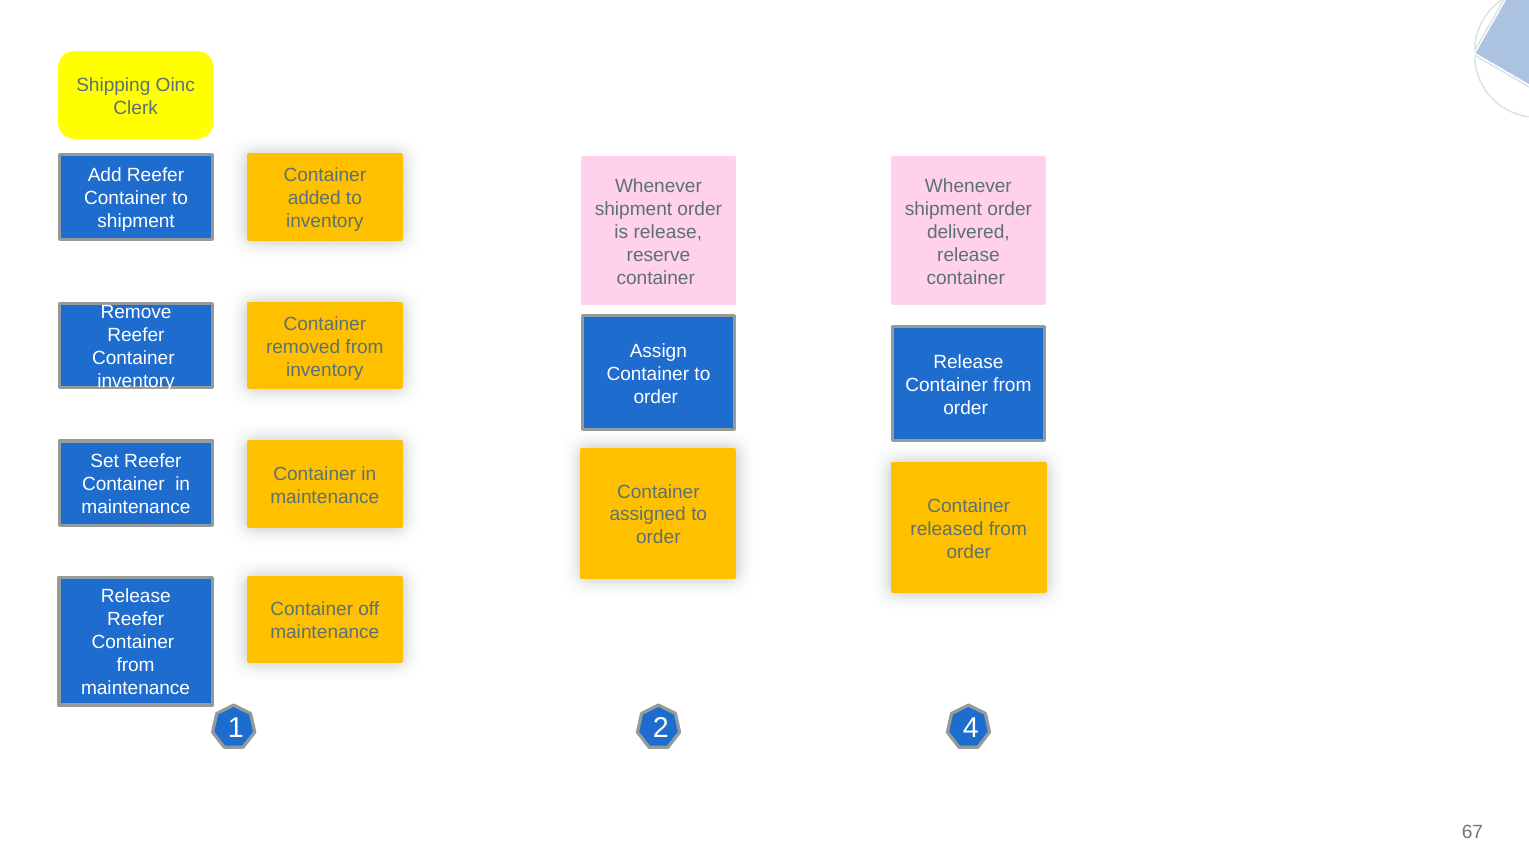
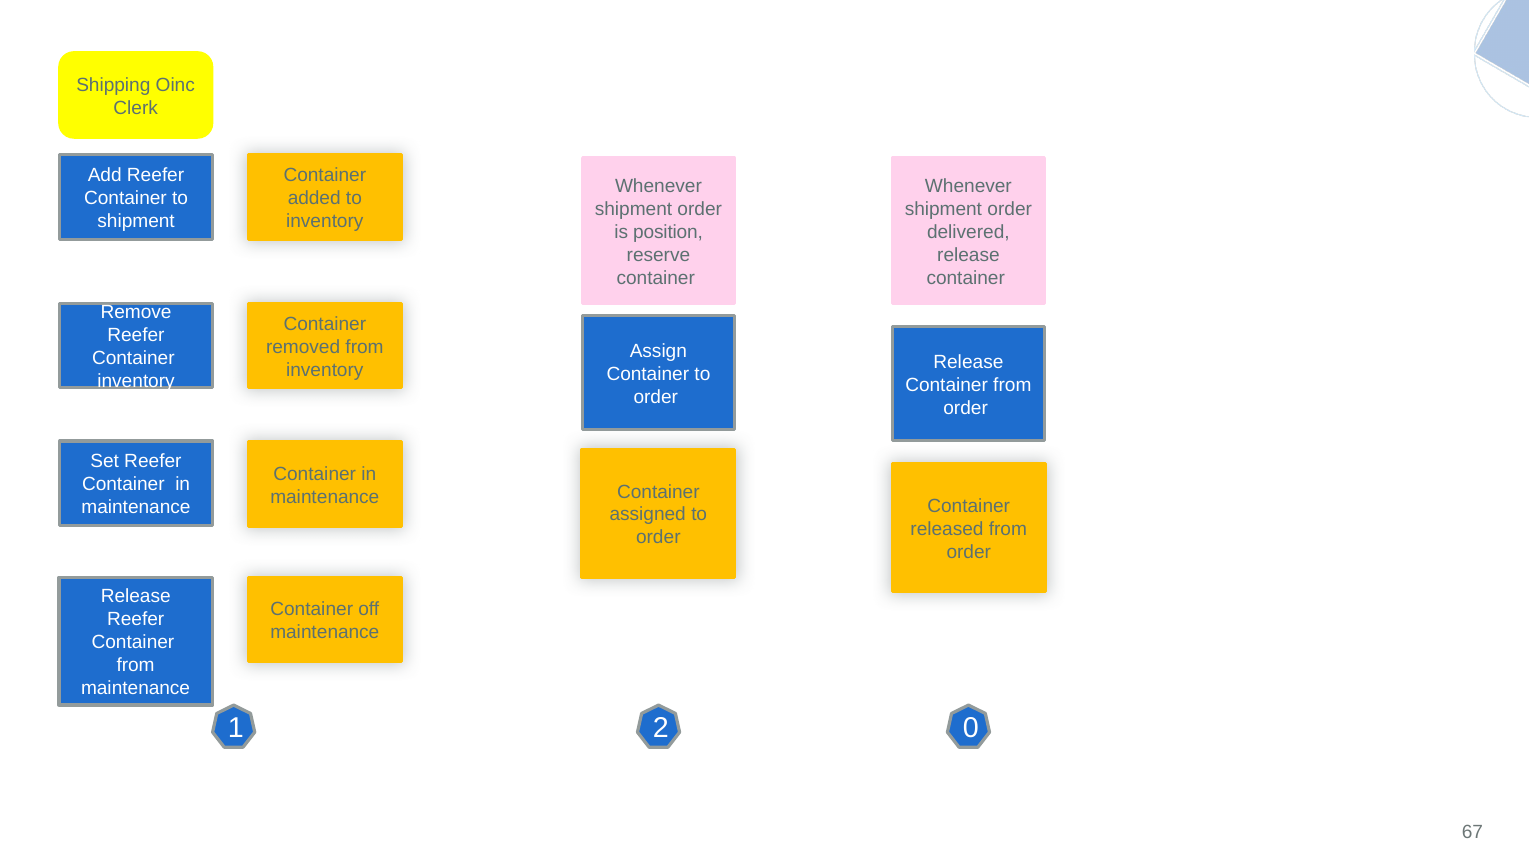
is release: release -> position (668, 232)
4: 4 -> 0 (971, 728)
